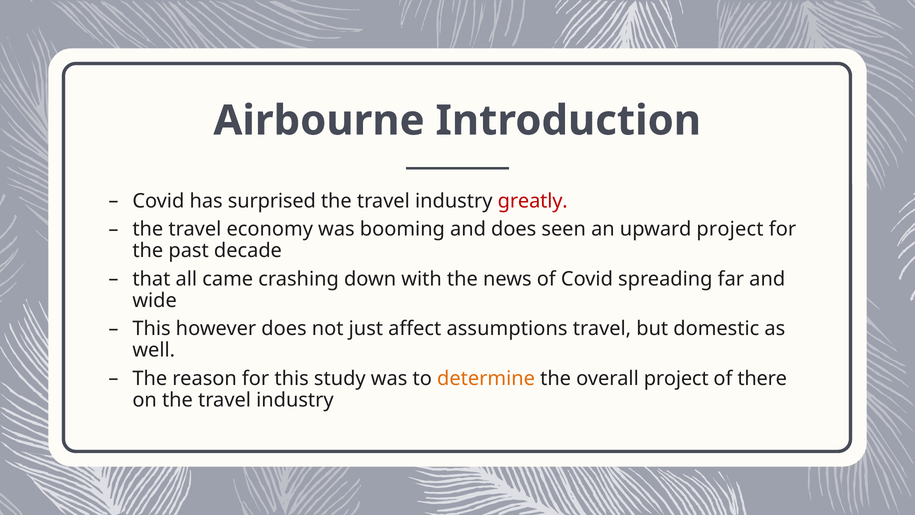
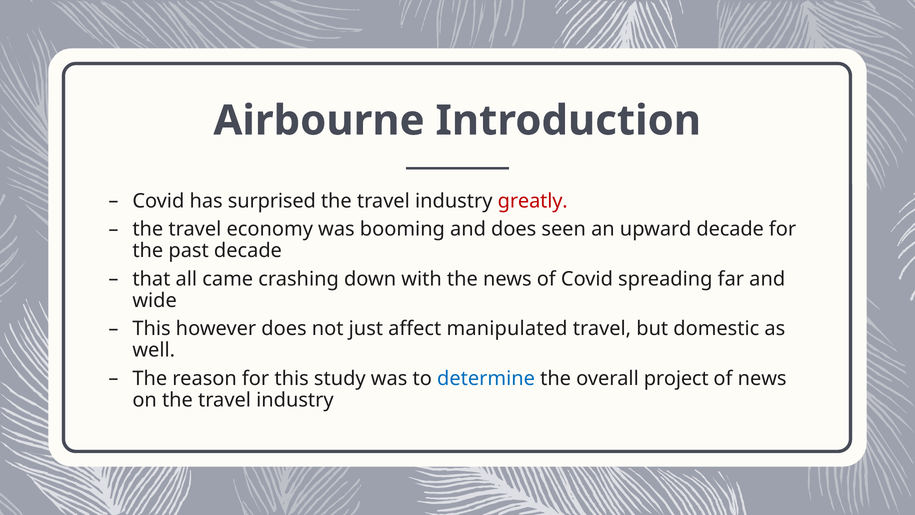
upward project: project -> decade (730, 229)
assumptions: assumptions -> manipulated (507, 329)
determine colour: orange -> blue (486, 378)
of there: there -> news (762, 378)
